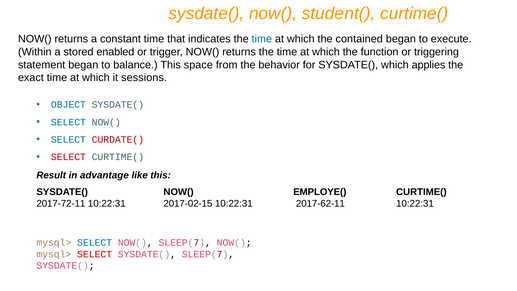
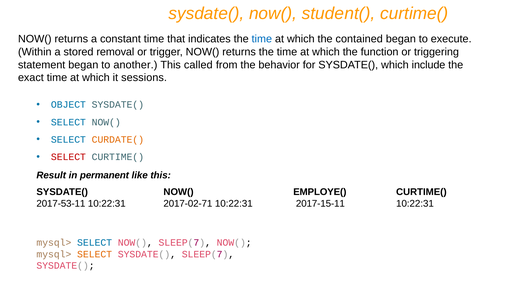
enabled: enabled -> removal (115, 52)
balance: balance -> another (135, 65)
space: space -> called (198, 65)
applies: applies -> include (429, 65)
CURDATE( colour: red -> orange (118, 140)
advantage: advantage -> permanent (104, 175)
2017-72-11: 2017-72-11 -> 2017-53-11 (61, 204)
2017-02-15: 2017-02-15 -> 2017-02-71 (188, 204)
2017-62-11: 2017-62-11 -> 2017-15-11 (320, 204)
SELECT colour: red -> orange (95, 254)
